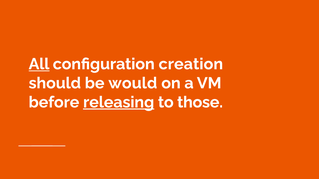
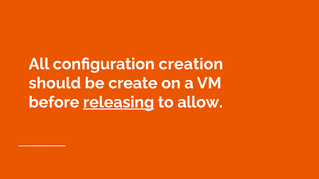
All underline: present -> none (39, 64)
would: would -> create (133, 83)
those: those -> allow (200, 102)
